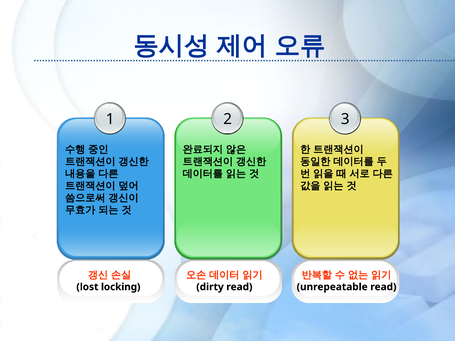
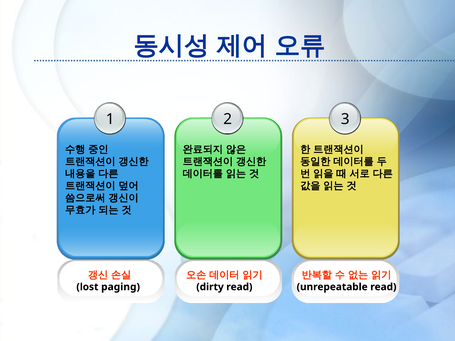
locking: locking -> paging (121, 287)
